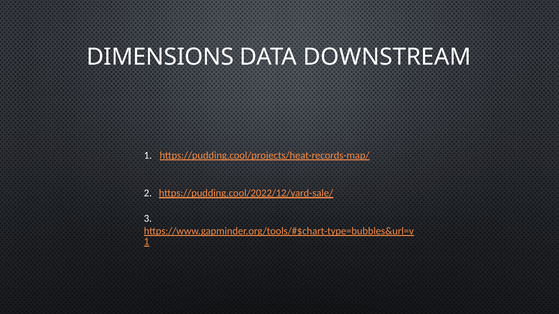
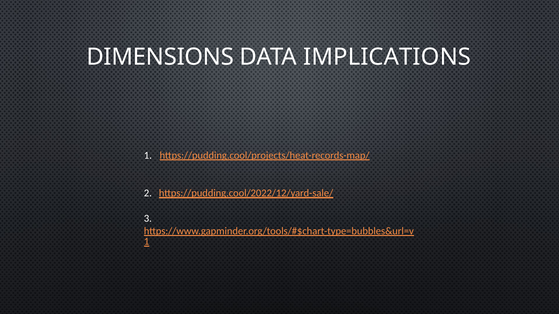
DOWNSTREAM: DOWNSTREAM -> IMPLICATIONS (387, 57)
